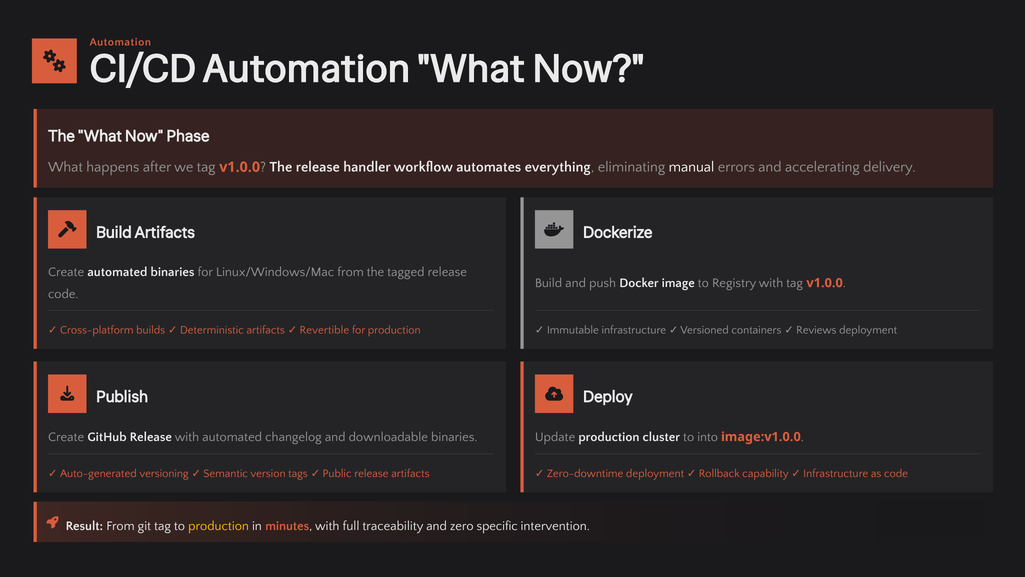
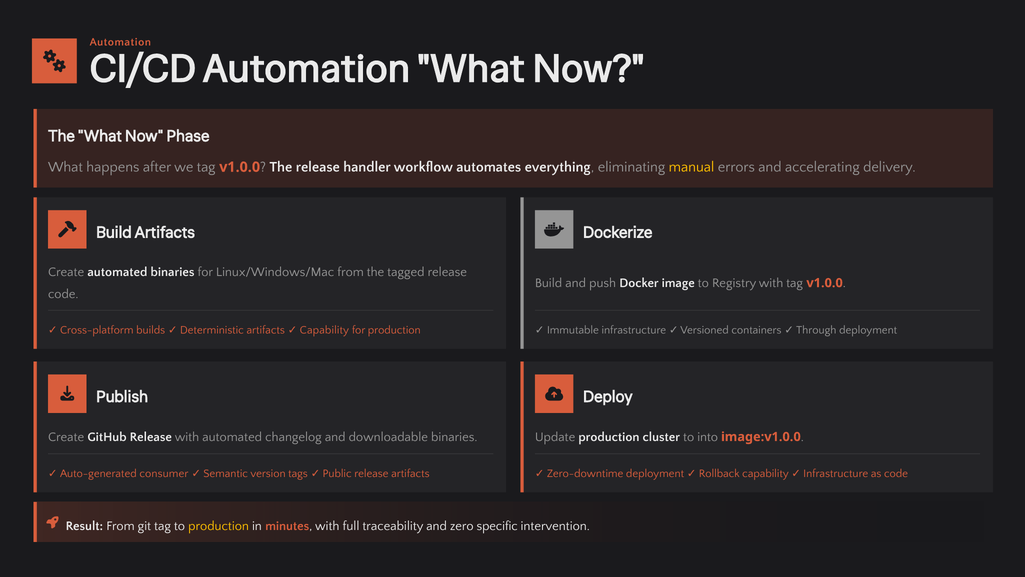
manual colour: white -> yellow (692, 167)
artifacts Revertible: Revertible -> Capability (324, 330)
Reviews: Reviews -> Through (816, 330)
versioning: versioning -> consumer (164, 473)
